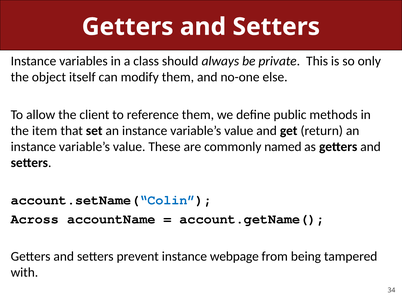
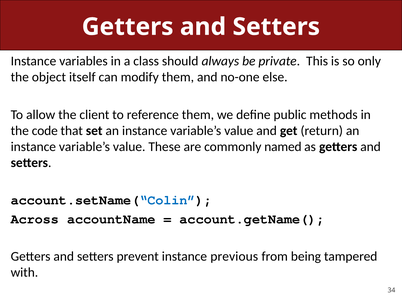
item: item -> code (45, 131)
webpage: webpage -> previous (234, 257)
